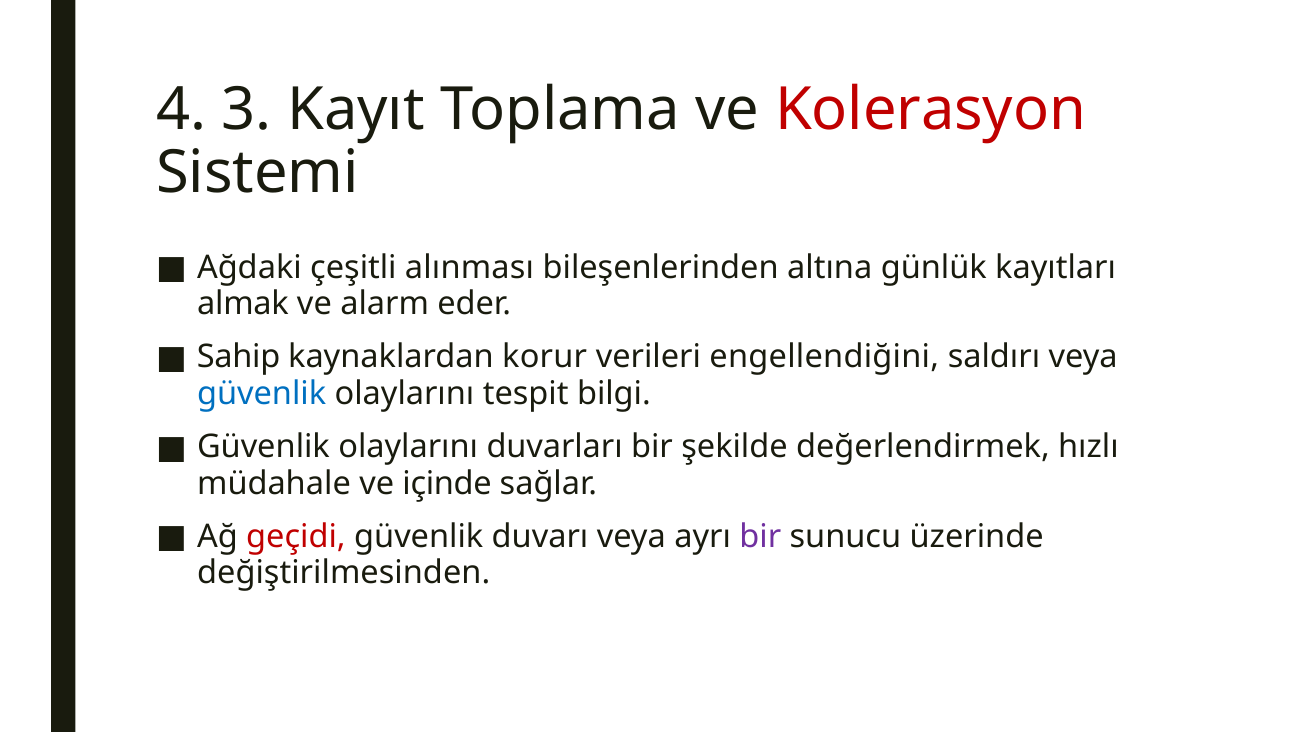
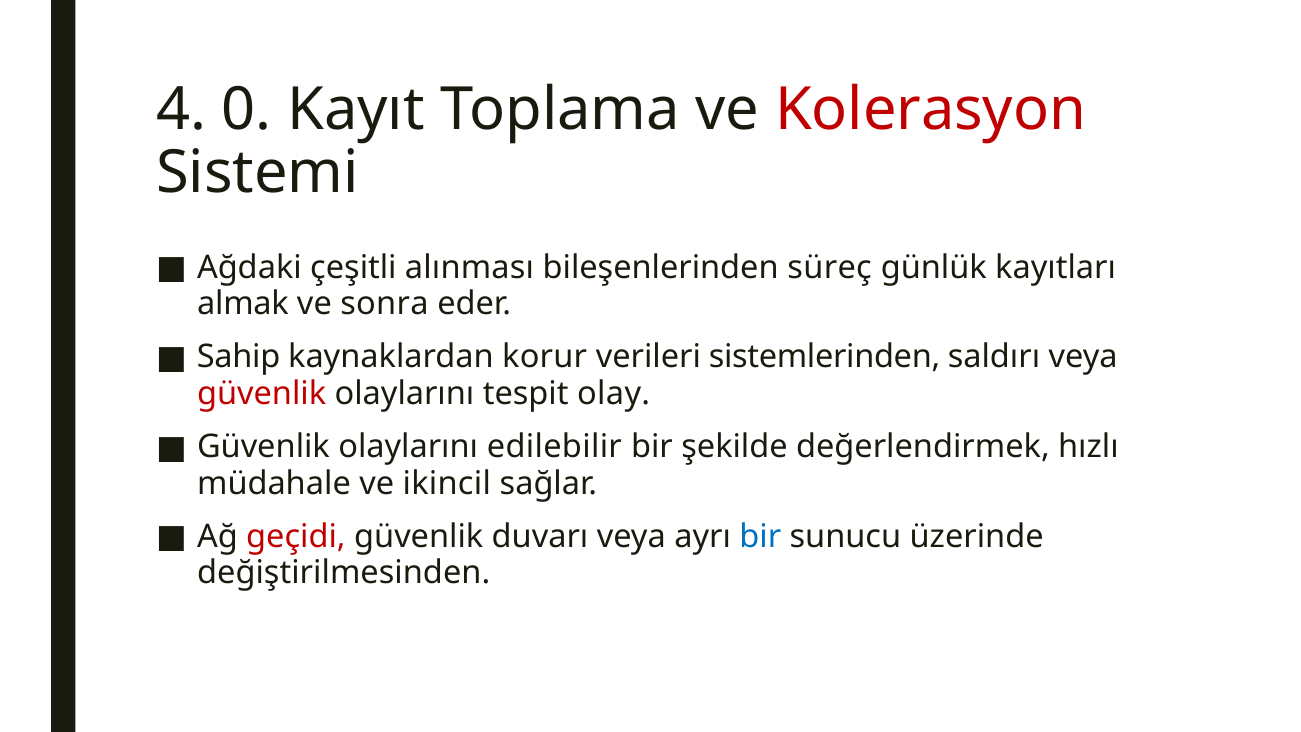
3: 3 -> 0 (247, 109)
altına: altına -> süreç (830, 267)
alarm: alarm -> sonra (384, 304)
engellendiğini: engellendiğini -> sistemlerinden (825, 357)
güvenlik colour: blue -> red (262, 394)
bilgi: bilgi -> olay (614, 394)
duvarları: duvarları -> edilebilir (554, 447)
içinde: içinde -> ikincil (447, 483)
bir colour: purple -> blue (760, 536)
